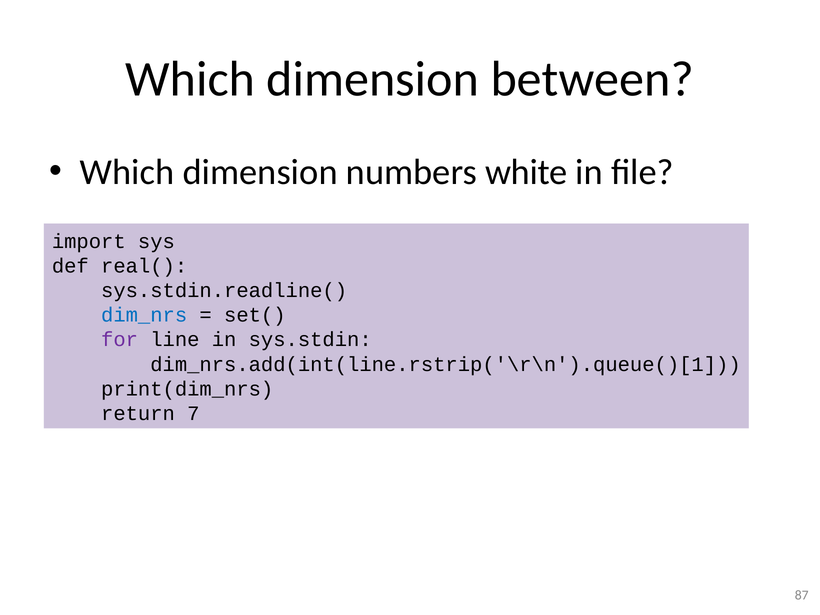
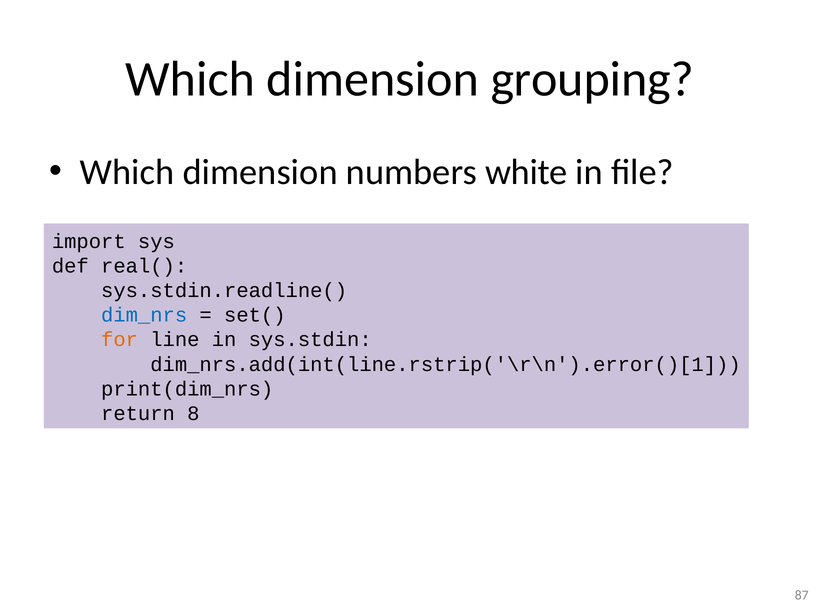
between: between -> grouping (592, 79)
for colour: purple -> orange (120, 340)
dim_nrs.add(int(line.rstrip('\r\n').queue()[1: dim_nrs.add(int(line.rstrip('\r\n').queue()[1 -> dim_nrs.add(int(line.rstrip('\r\n').error()[1 (445, 364)
7: 7 -> 8 (193, 414)
